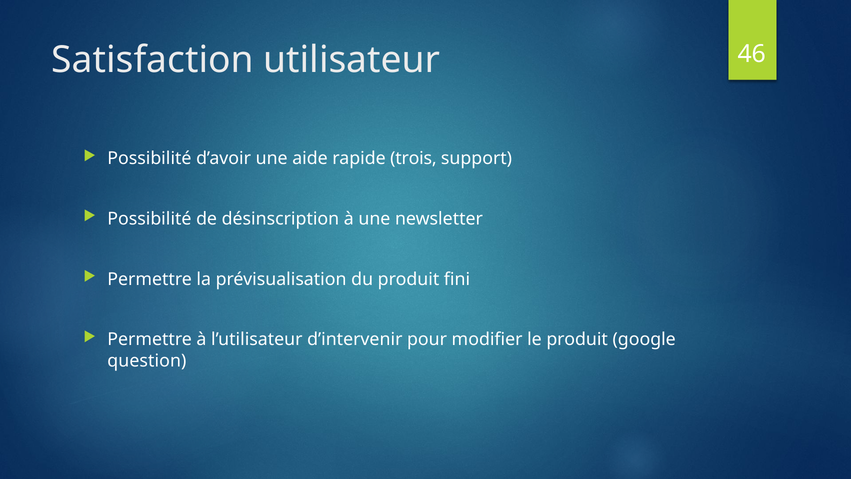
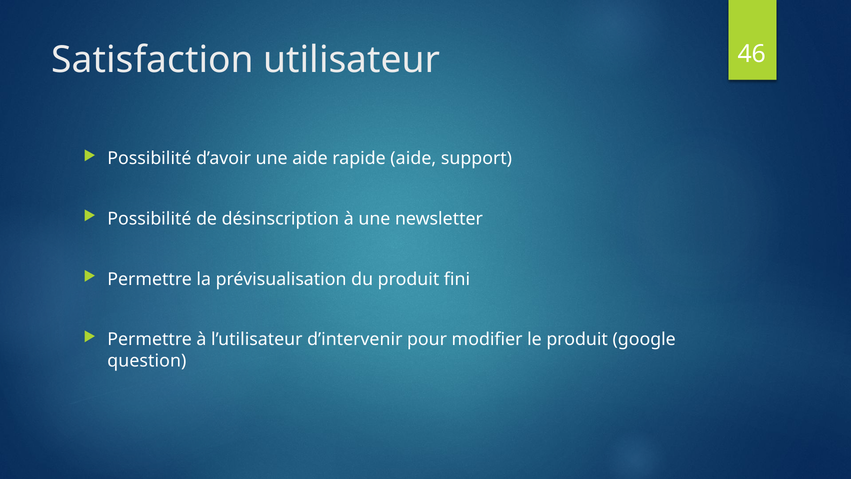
rapide trois: trois -> aide (413, 158)
